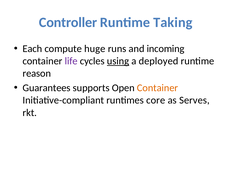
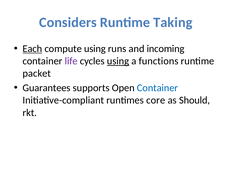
Controller: Controller -> Considers (68, 22)
Each underline: none -> present (32, 49)
compute huge: huge -> using (95, 49)
deployed: deployed -> functions (159, 61)
reason: reason -> packet (37, 73)
Container colour: orange -> blue (158, 88)
Serves: Serves -> Should (195, 100)
